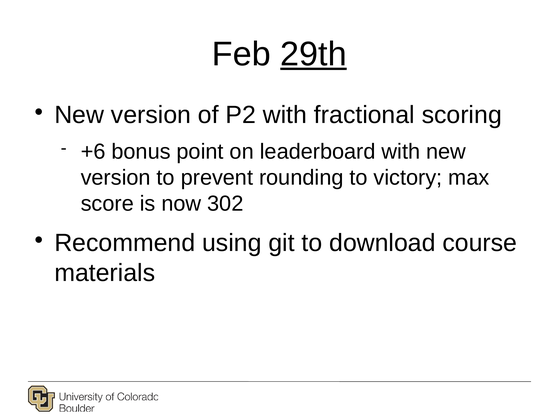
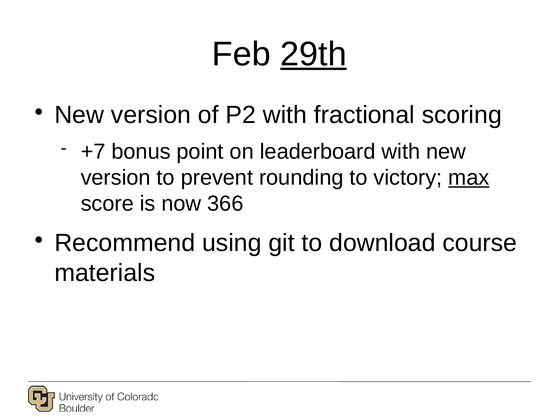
+6: +6 -> +7 (93, 151)
max underline: none -> present (469, 177)
302: 302 -> 366 (225, 203)
